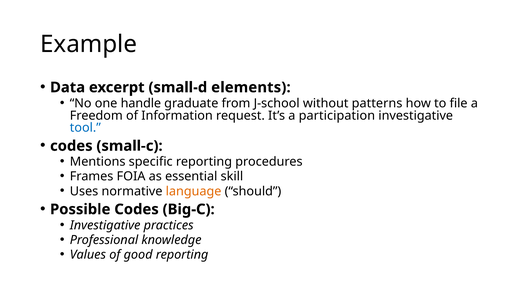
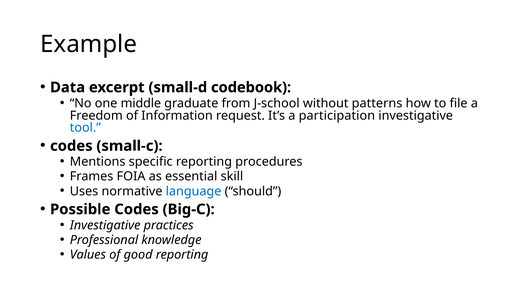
elements: elements -> codebook (251, 88)
handle: handle -> middle (141, 103)
language colour: orange -> blue (194, 191)
